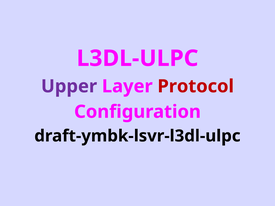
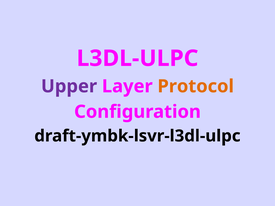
Protocol colour: red -> orange (196, 86)
